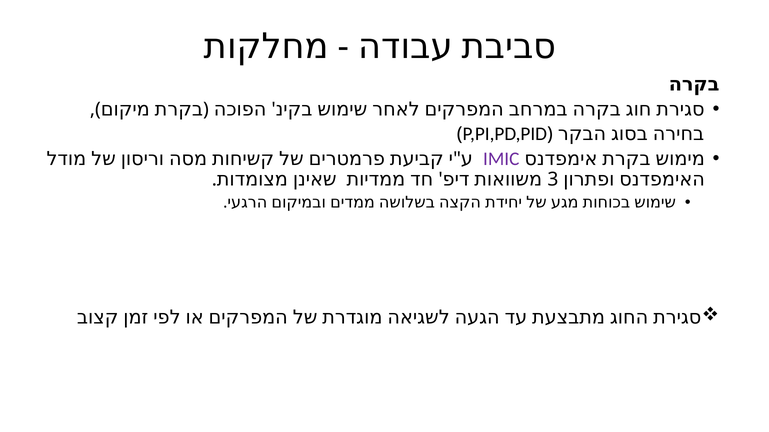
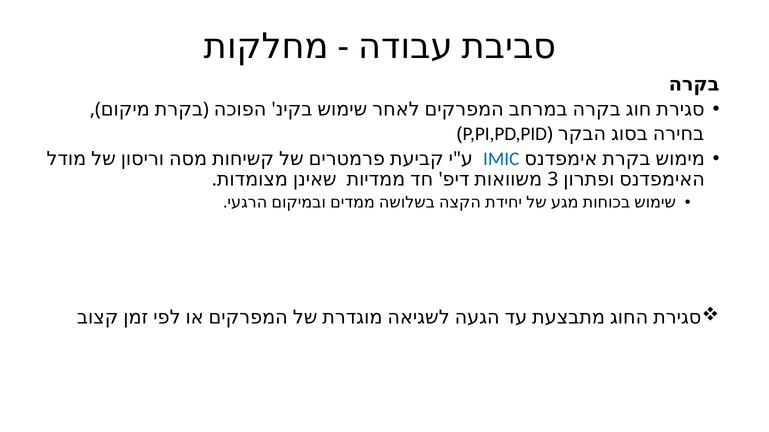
IMIC colour: purple -> blue (501, 159)
